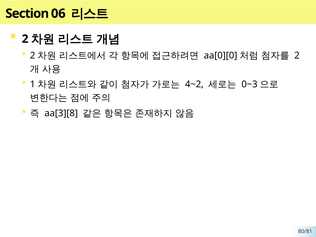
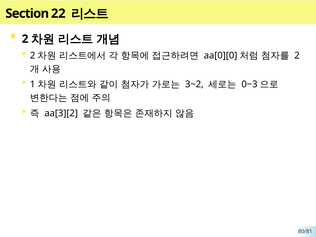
06: 06 -> 22 (58, 14)
4~2: 4~2 -> 3~2 (194, 84)
aa[3][8: aa[3][8 -> aa[3][2 (61, 113)
